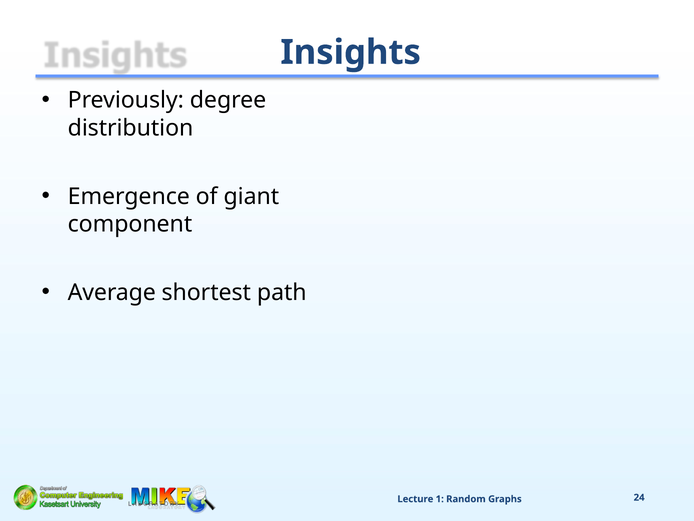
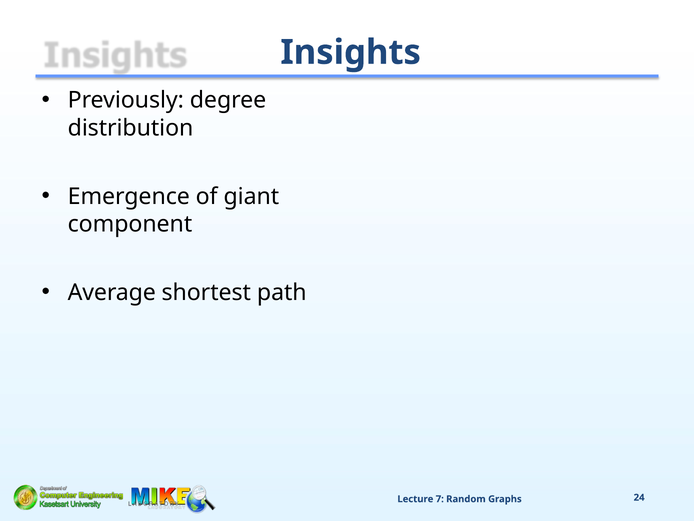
1: 1 -> 7 (440, 499)
